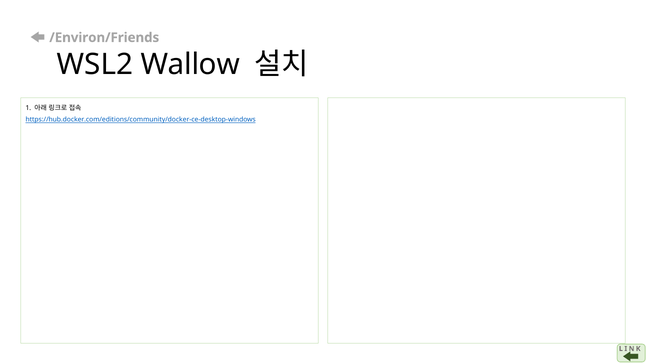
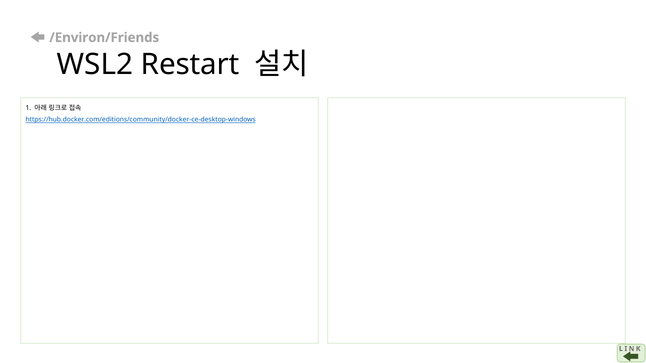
Wallow: Wallow -> Restart (190, 65)
